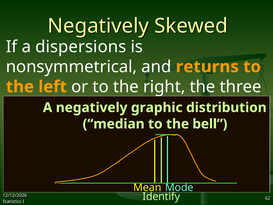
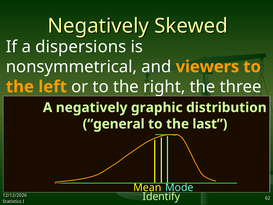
returns: returns -> viewers (207, 67)
median: median -> general (114, 124)
bell: bell -> last (210, 124)
